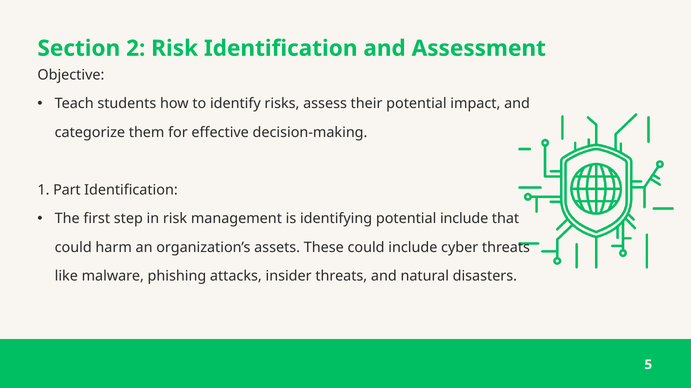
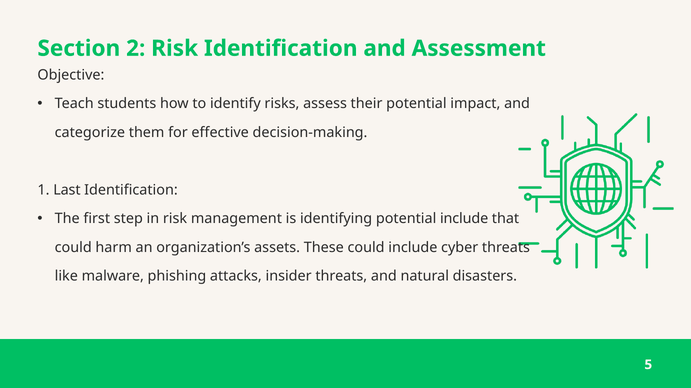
Part: Part -> Last (67, 190)
